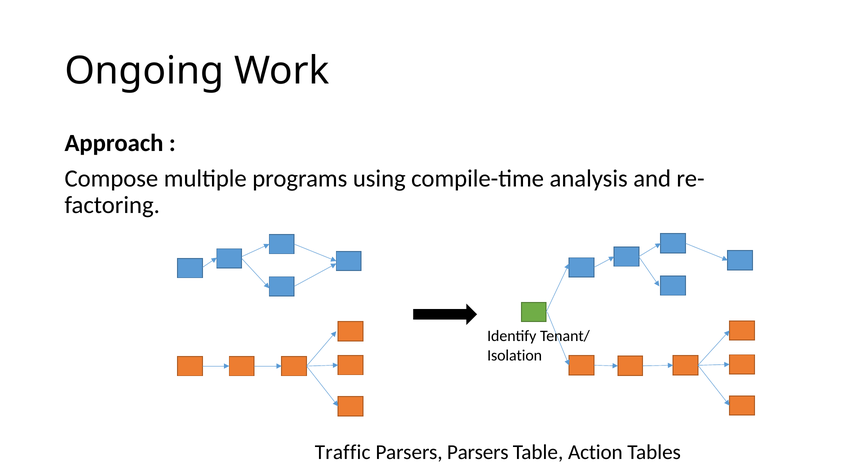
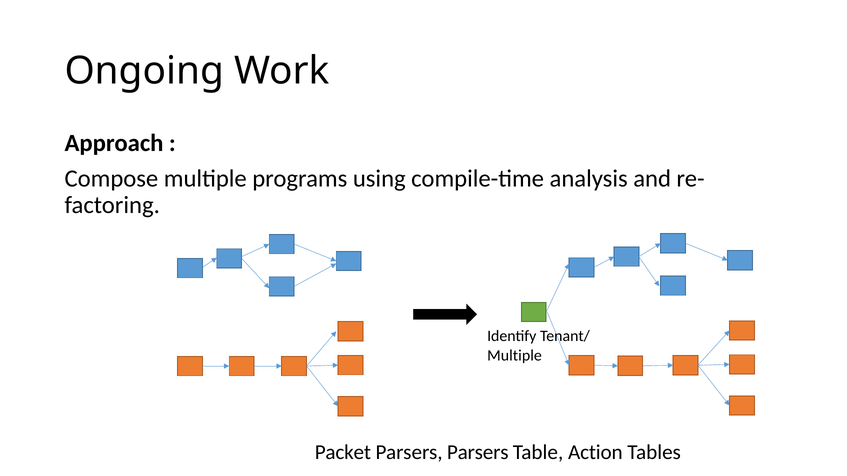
Isolation: Isolation -> Multiple (515, 356)
Traffic: Traffic -> Packet (343, 453)
